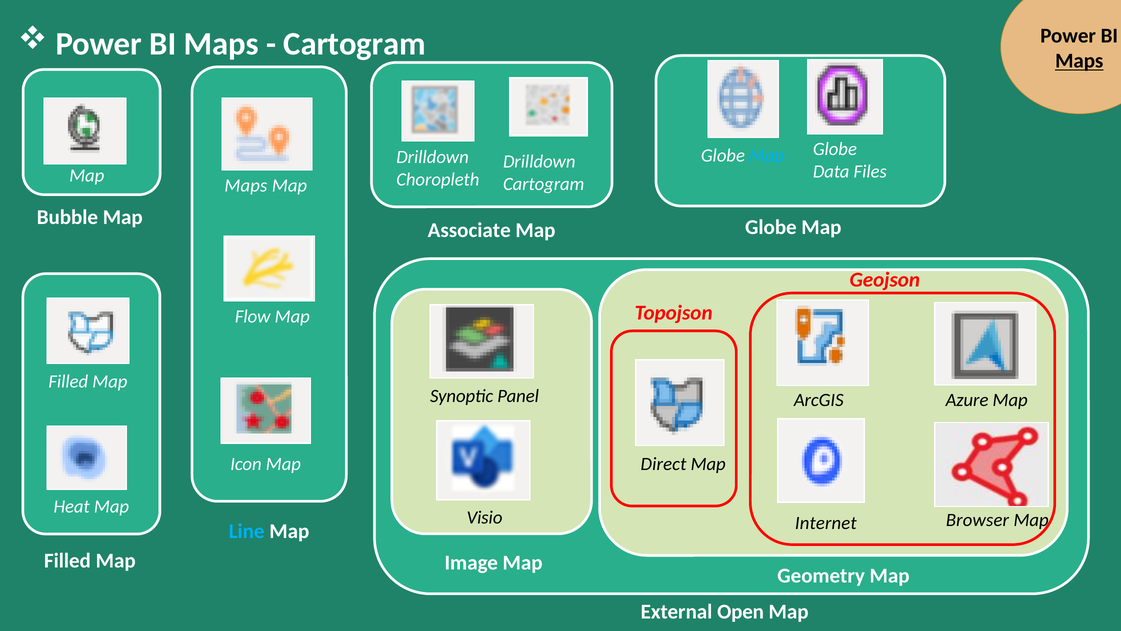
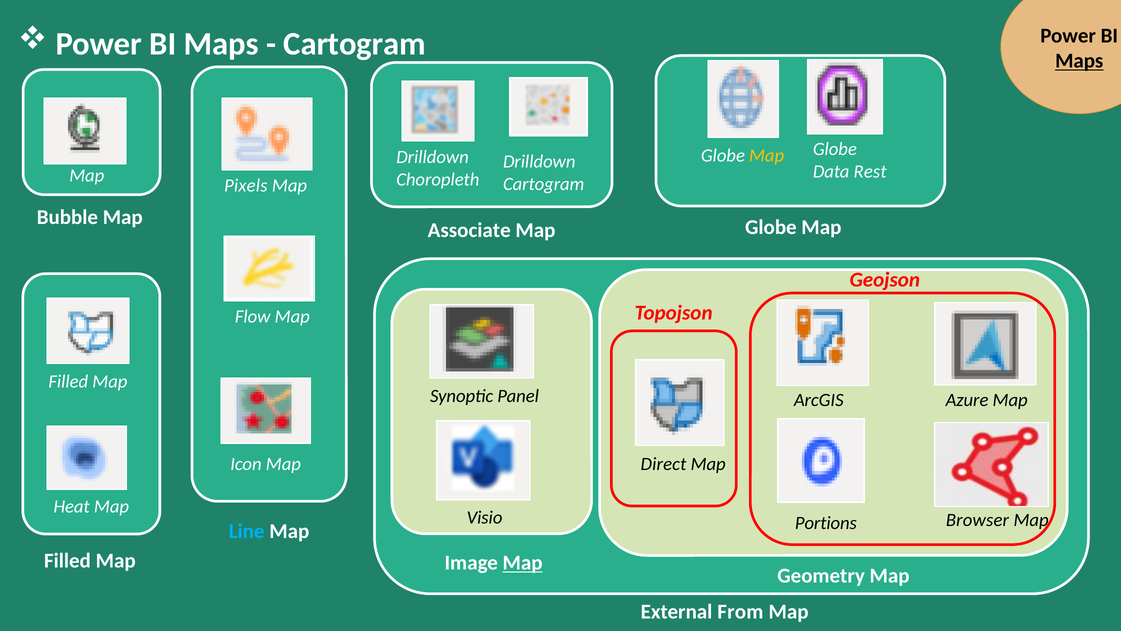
Map colour: light blue -> yellow (767, 156)
Files: Files -> Rest (870, 171)
Maps: Maps -> Pixels (246, 186)
Internet: Internet -> Portions (826, 523)
Map underline: none -> present (523, 562)
Open: Open -> From (740, 612)
